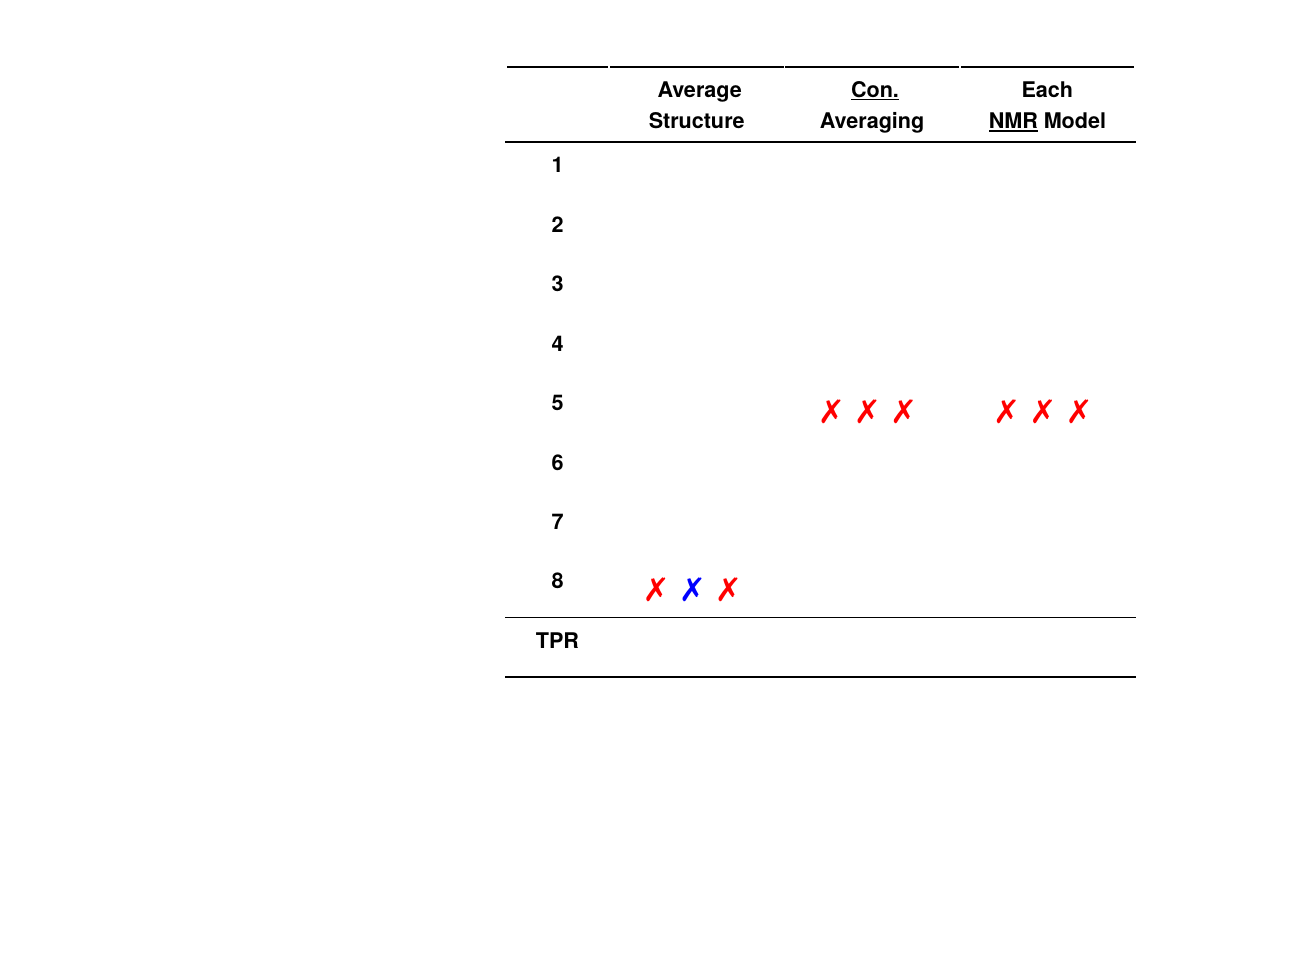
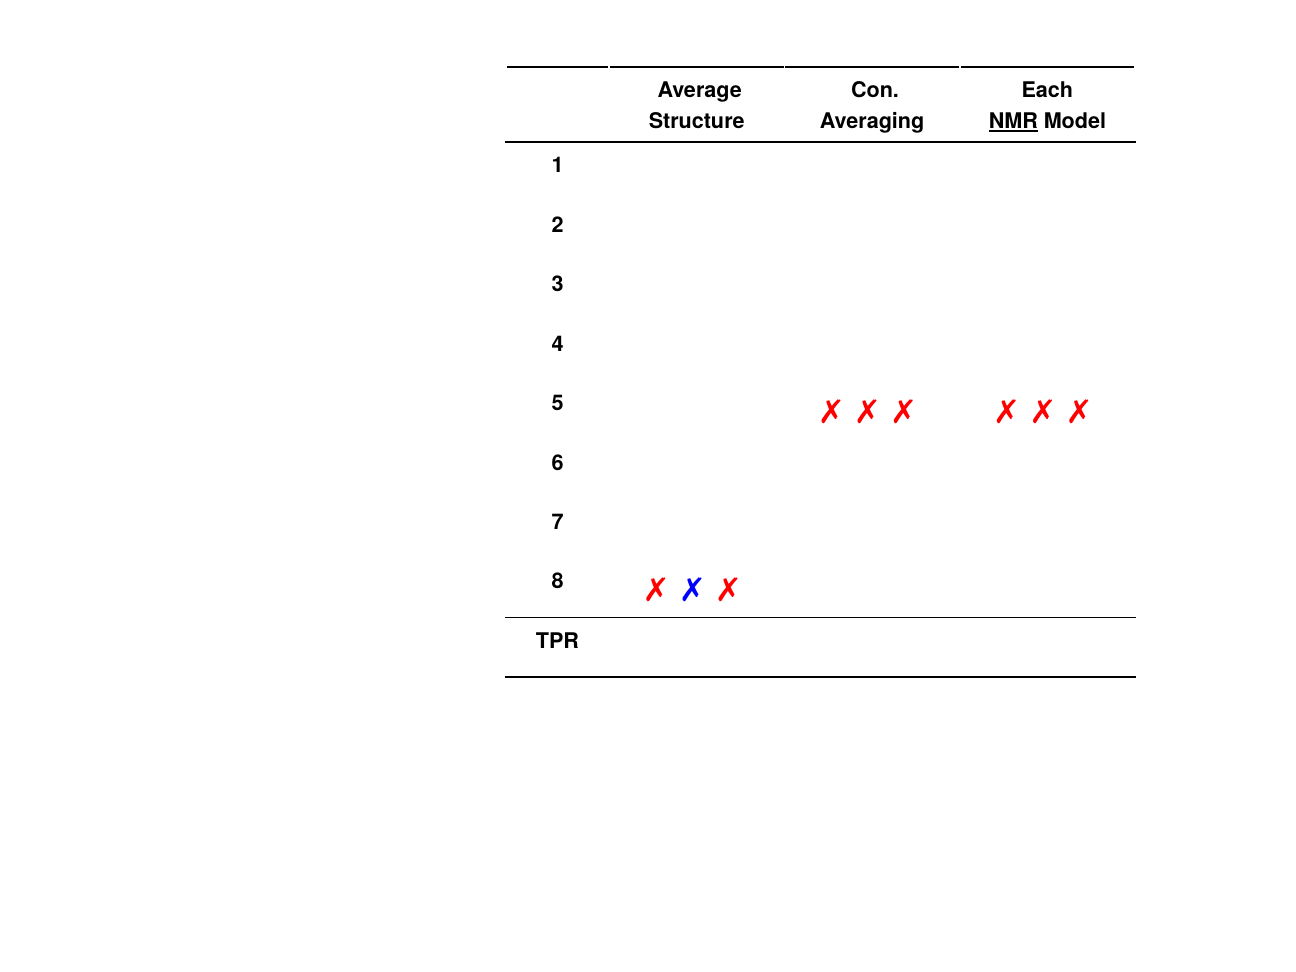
Con underline: present -> none (875, 90)
